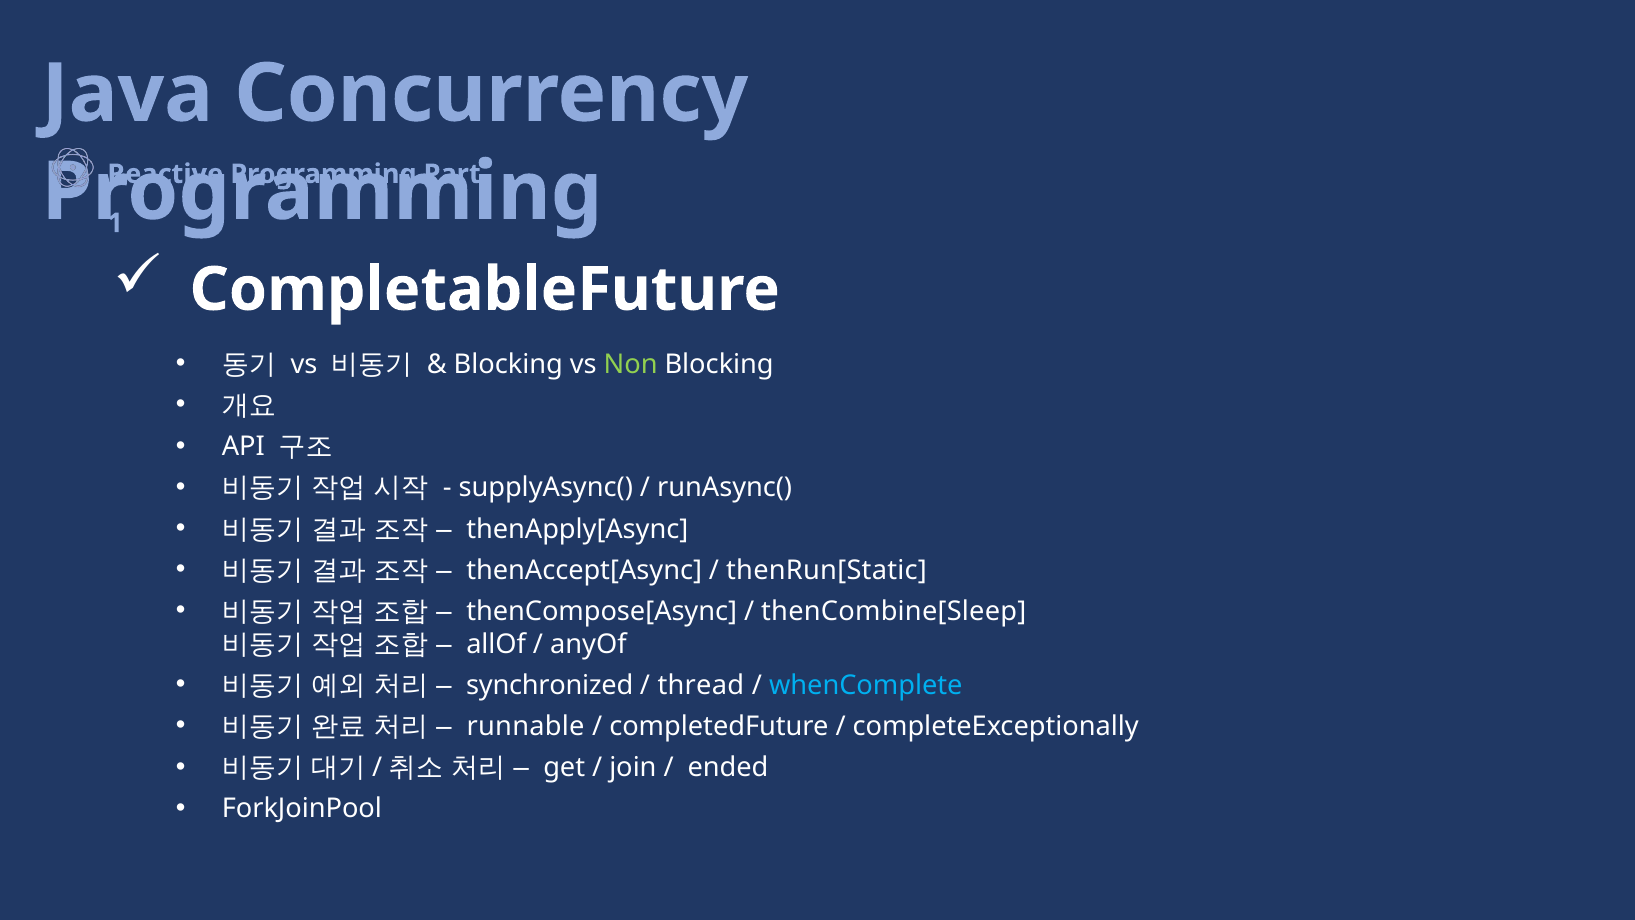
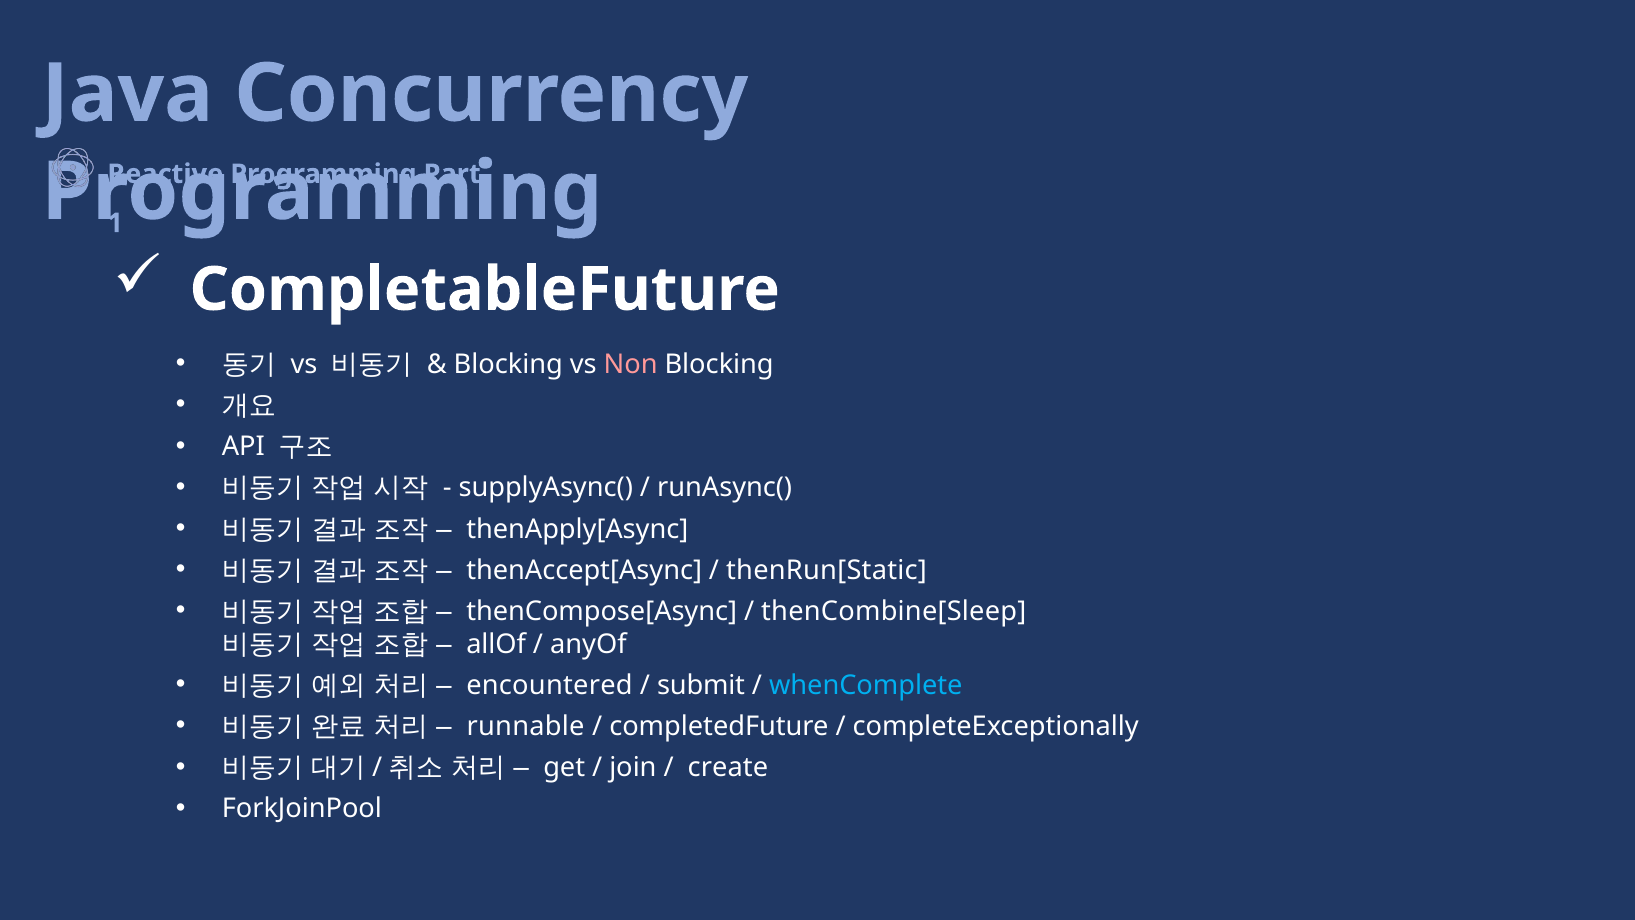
Non colour: light green -> pink (631, 364)
synchronized: synchronized -> encountered (549, 685)
thread: thread -> submit (701, 685)
ended: ended -> create (728, 767)
